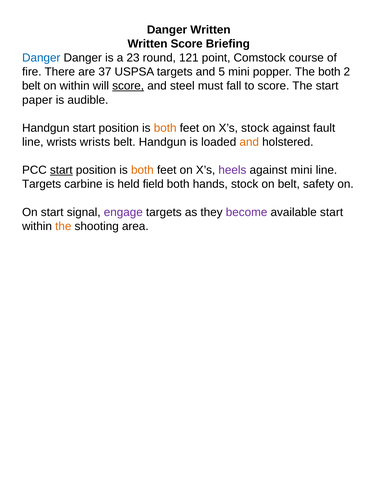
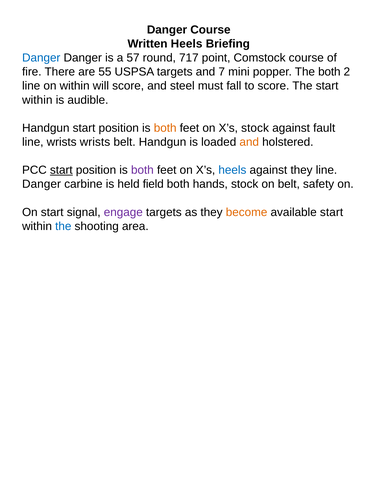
Danger Written: Written -> Course (210, 30)
Written Score: Score -> Heels (187, 44)
23: 23 -> 57 (133, 58)
121: 121 -> 717 (189, 58)
37: 37 -> 55 (105, 72)
5: 5 -> 7 (222, 72)
belt: belt -> line (31, 86)
score underline: present -> none (128, 86)
paper: paper -> within (37, 100)
both colour: orange -> purple (142, 170)
heels colour: purple -> blue (232, 170)
against mini: mini -> they (302, 170)
Targets: Targets -> Danger (42, 184)
become colour: purple -> orange (247, 212)
the colour: orange -> blue (63, 226)
